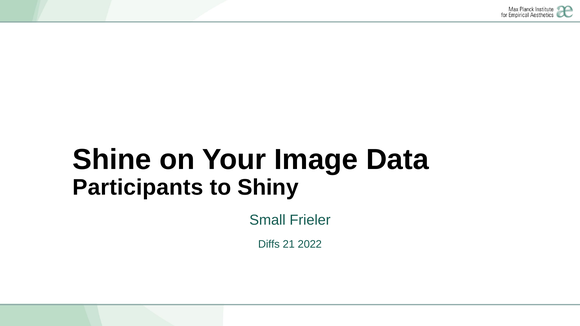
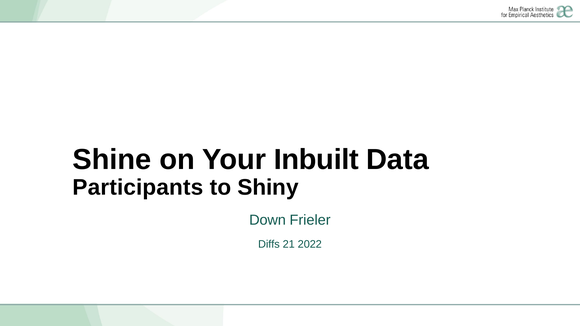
Image: Image -> Inbuilt (316, 160)
Small: Small -> Down (268, 220)
